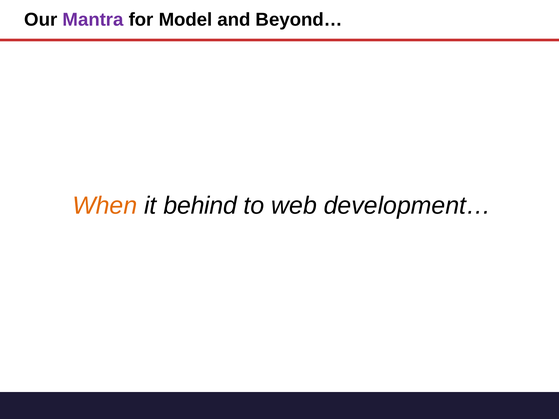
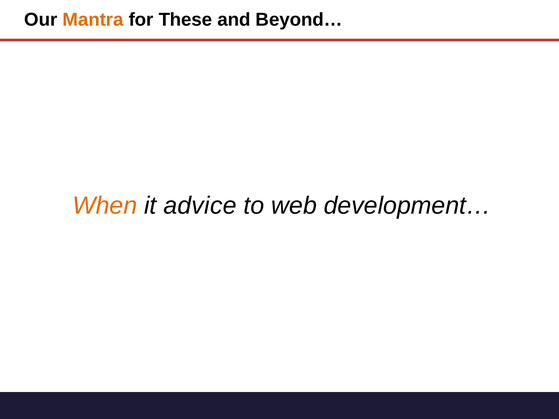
Mantra colour: purple -> orange (93, 20)
Model: Model -> These (185, 20)
behind: behind -> advice (200, 206)
